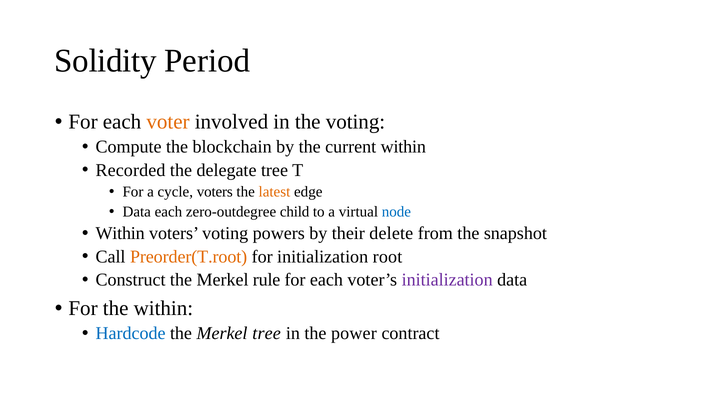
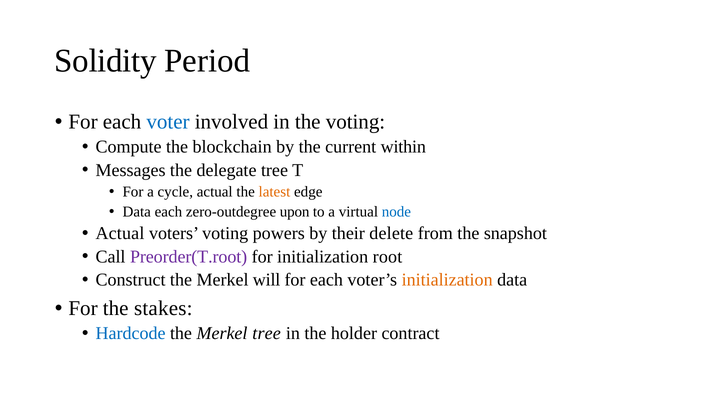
voter colour: orange -> blue (168, 122)
Recorded: Recorded -> Messages (131, 170)
cycle voters: voters -> actual (215, 192)
child: child -> upon (295, 212)
Within: Within -> Actual (120, 233)
Preorder(T.root colour: orange -> purple (189, 256)
rule: rule -> will (267, 280)
initialization colour: purple -> orange (447, 280)
the within: within -> stakes (163, 308)
power: power -> holder (354, 333)
